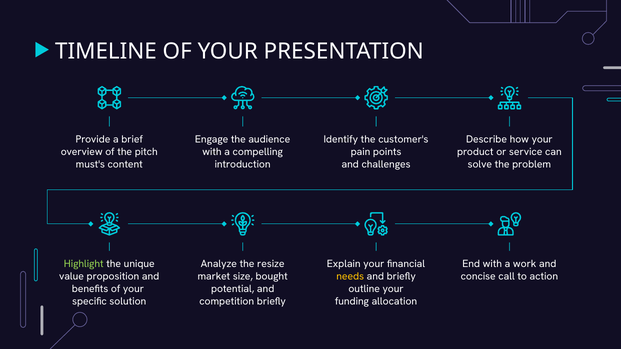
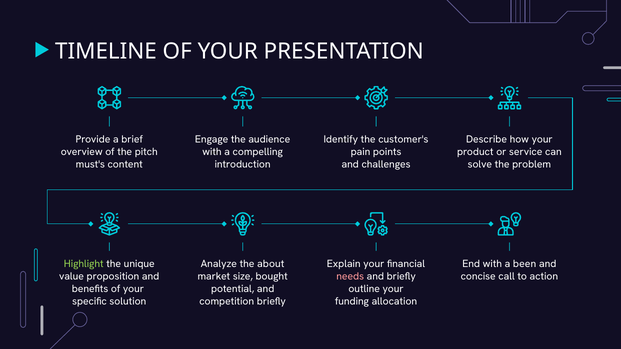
resize: resize -> about (271, 264)
work: work -> been (525, 264)
needs colour: yellow -> pink (350, 277)
